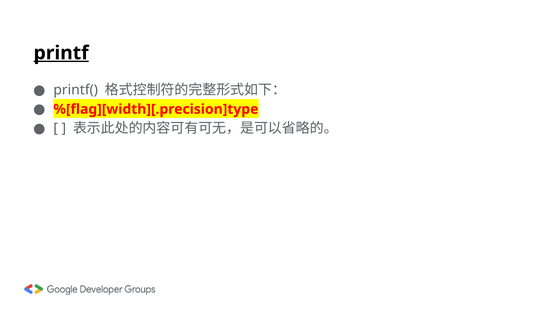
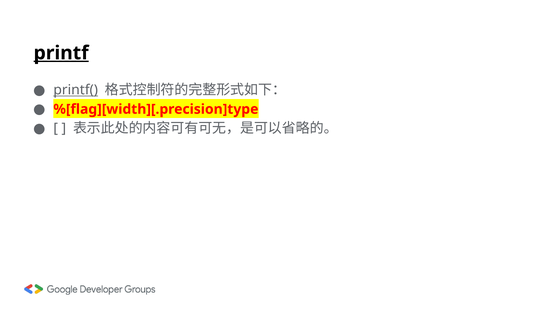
printf( underline: none -> present (76, 90)
